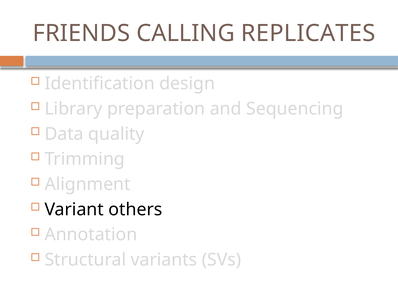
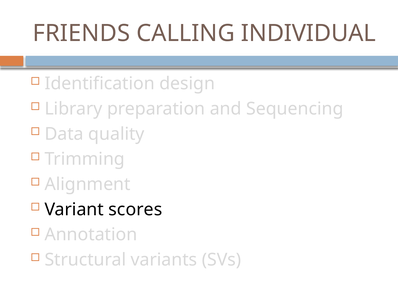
REPLICATES: REPLICATES -> INDIVIDUAL (308, 33)
others: others -> scores (135, 209)
